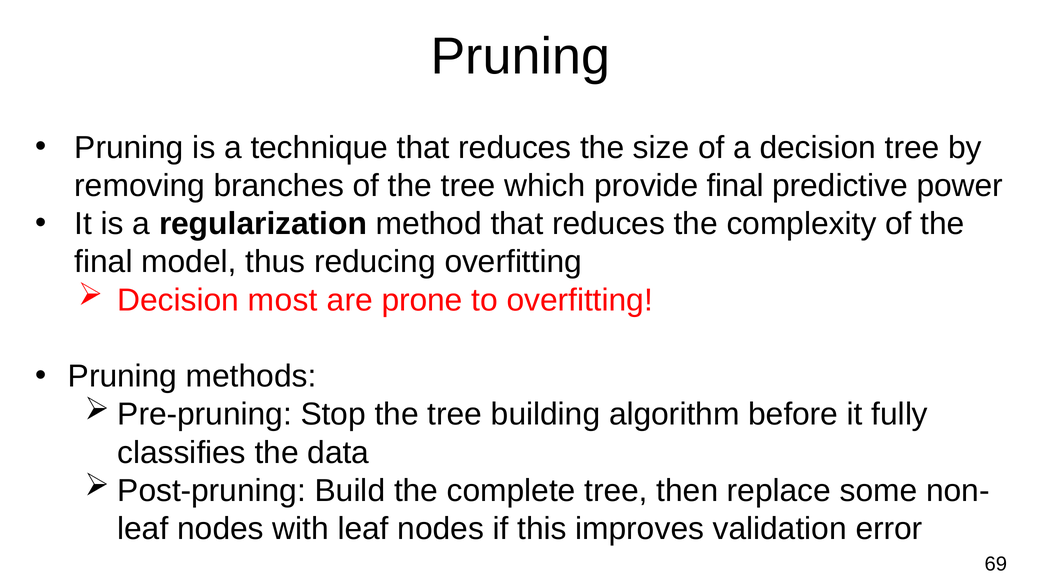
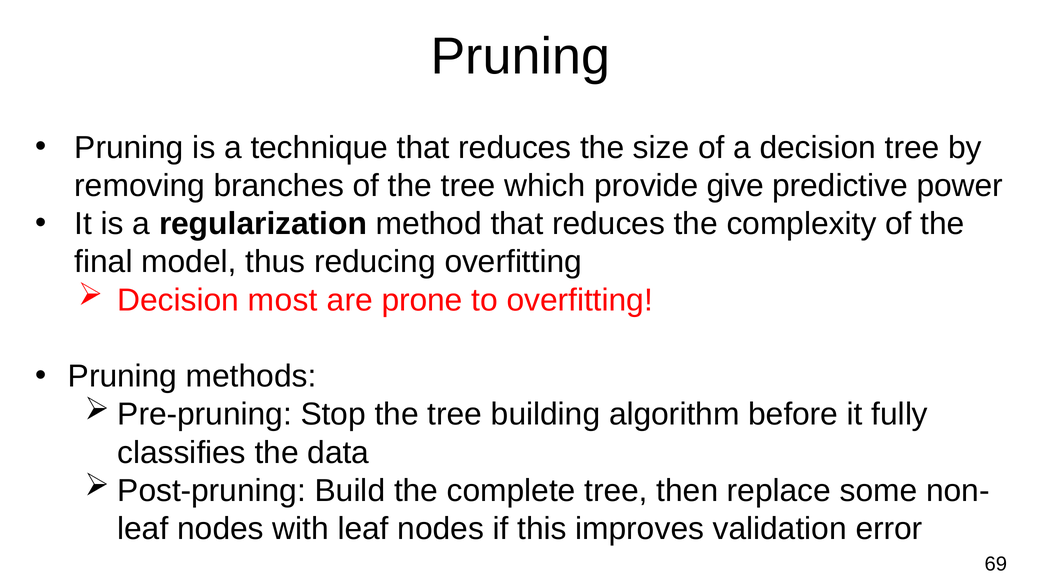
provide final: final -> give (735, 186)
